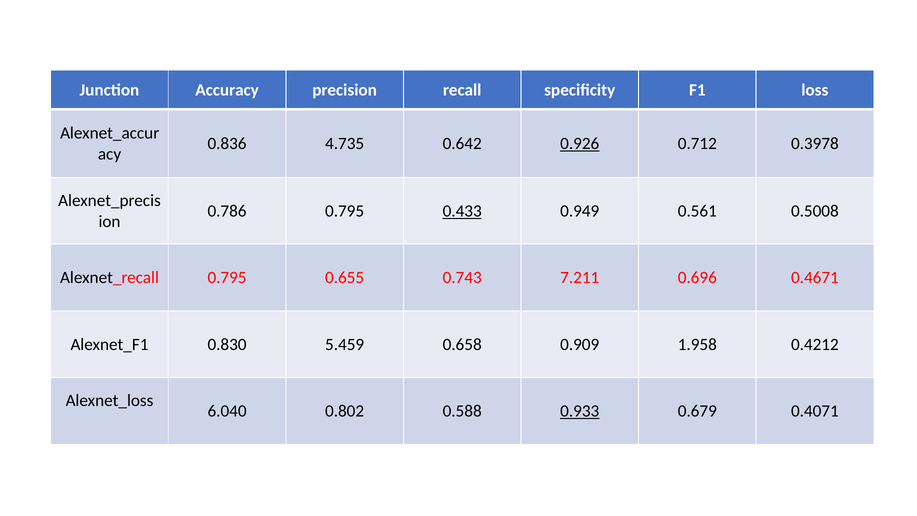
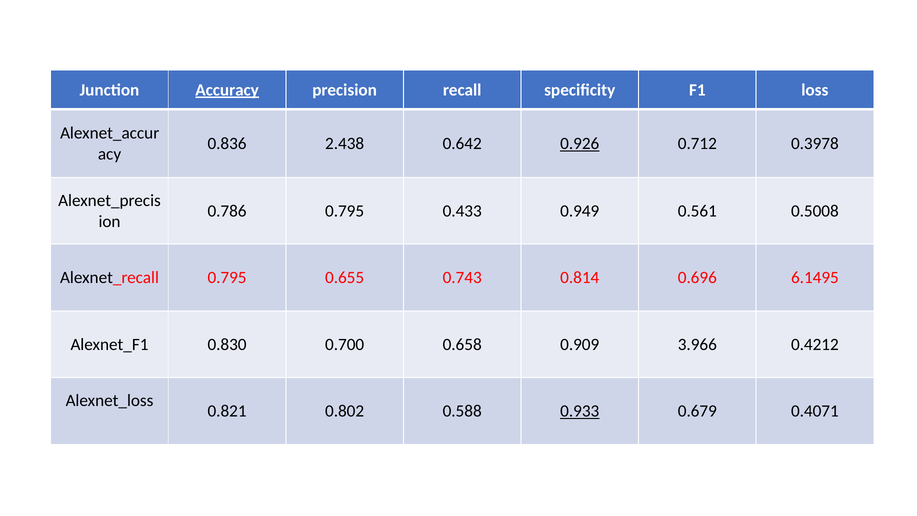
Accuracy underline: none -> present (227, 90)
4.735: 4.735 -> 2.438 (345, 144)
0.433 underline: present -> none (462, 211)
7.211: 7.211 -> 0.814 (580, 278)
0.4671: 0.4671 -> 6.1495 (815, 278)
5.459: 5.459 -> 0.700 (345, 344)
1.958: 1.958 -> 3.966 (697, 344)
6.040: 6.040 -> 0.821 (227, 411)
